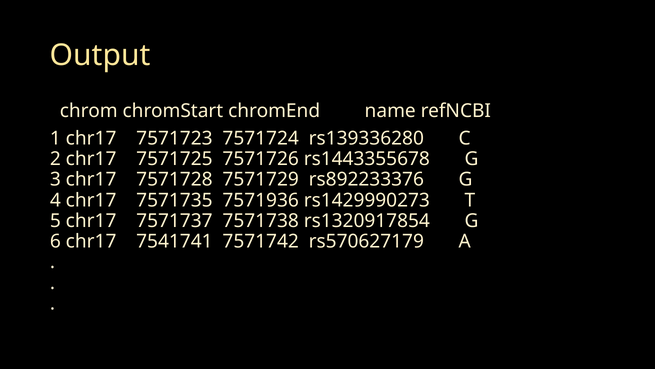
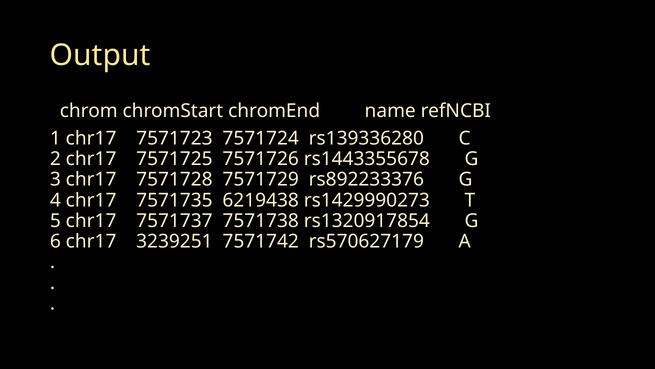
7571936: 7571936 -> 6219438 (261, 200)
7541741: 7541741 -> 3239251 (174, 241)
